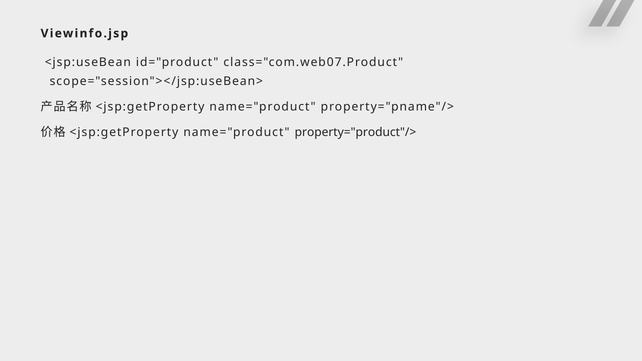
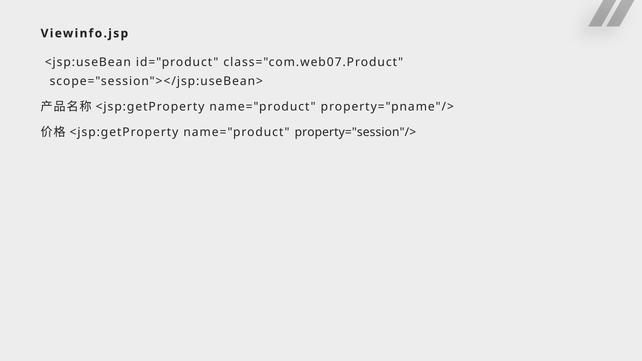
property="product"/>: property="product"/> -> property="session"/> (355, 132)
